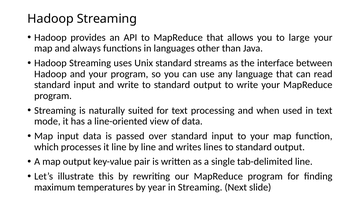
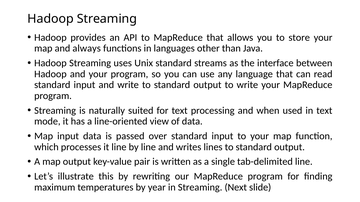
large: large -> store (299, 38)
